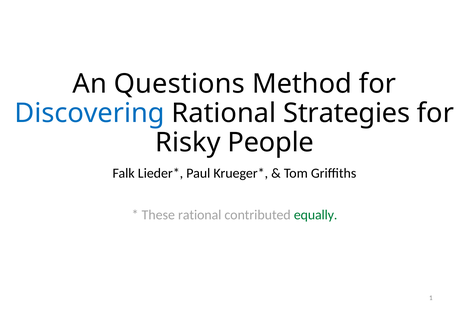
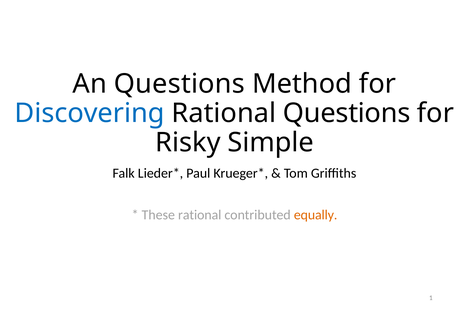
Rational Strategies: Strategies -> Questions (347, 114)
People: People -> Simple (271, 143)
equally colour: green -> orange (316, 215)
